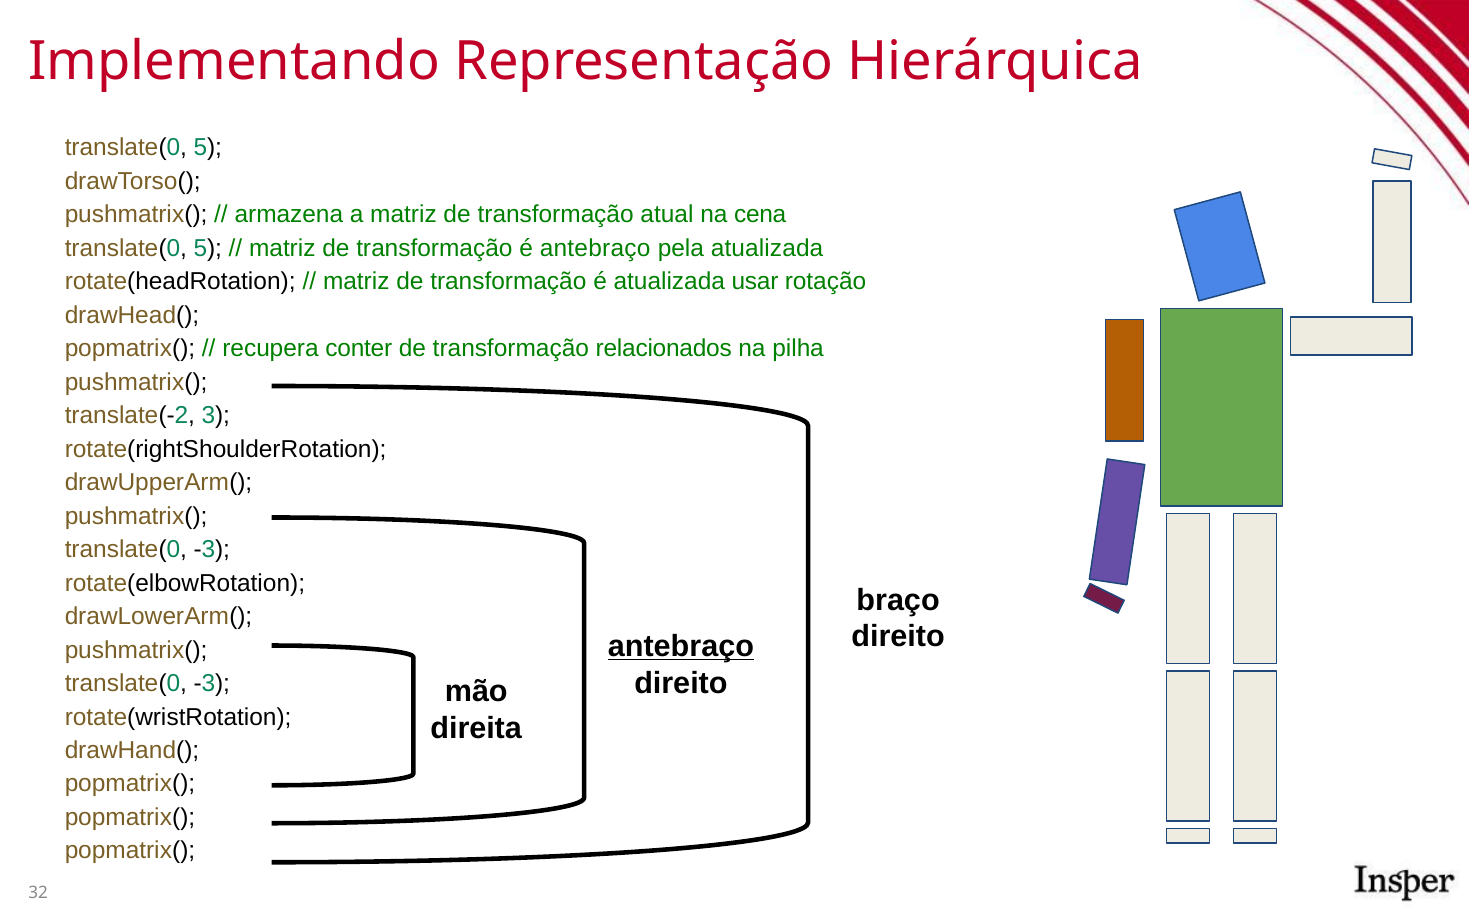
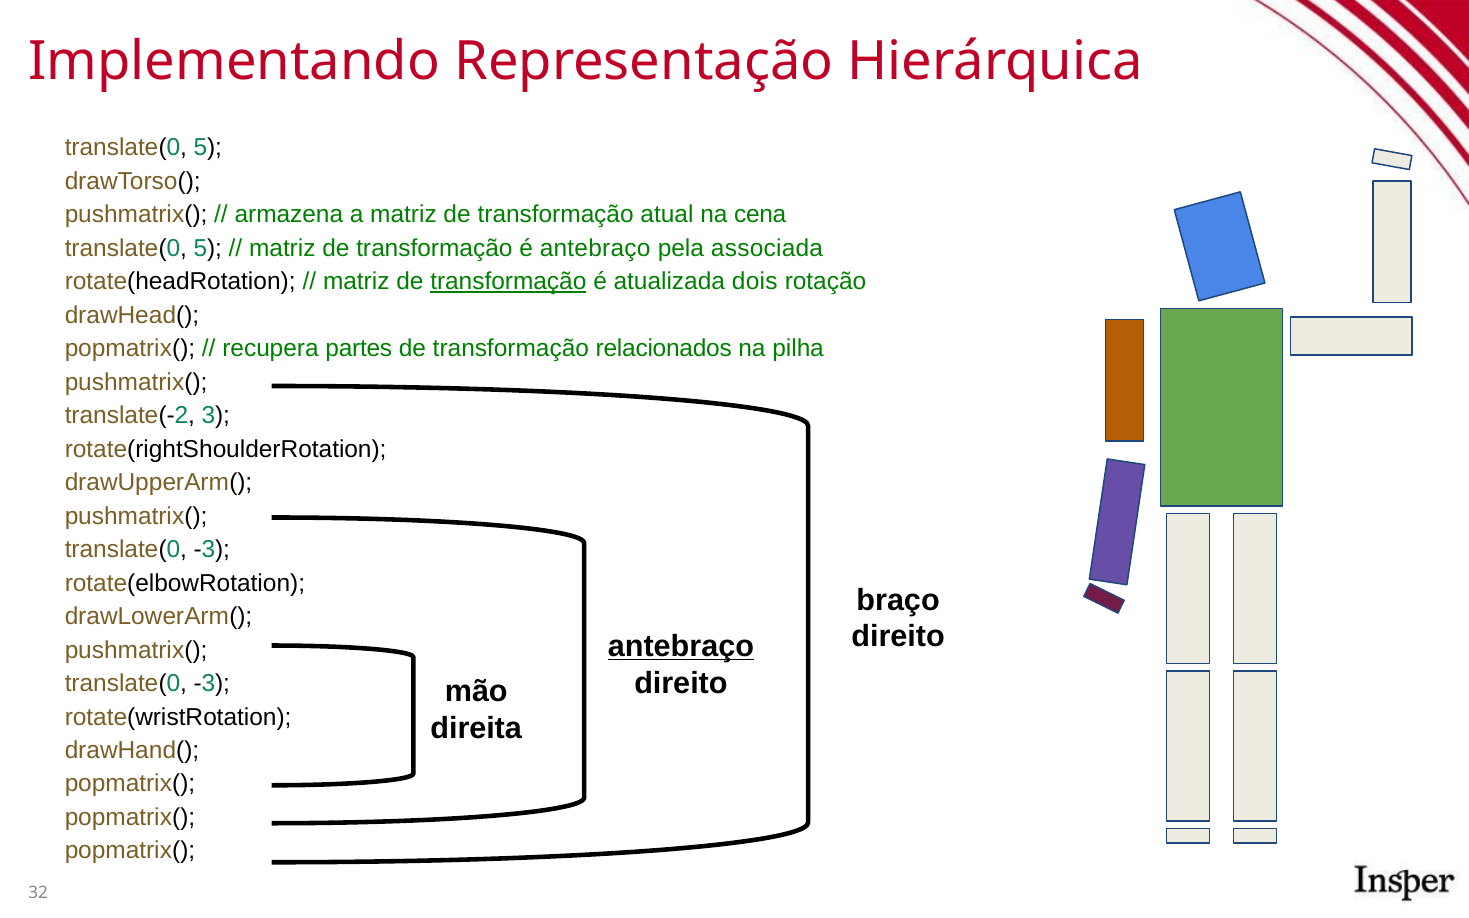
pela atualizada: atualizada -> associada (767, 248)
transformação underline: none -> present (508, 282)
usar: usar -> dois (755, 282)
conter: conter -> partes (359, 349)
